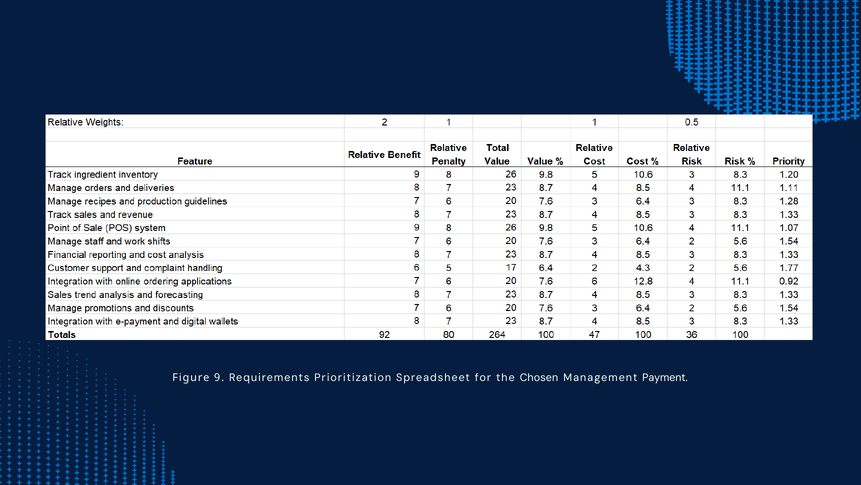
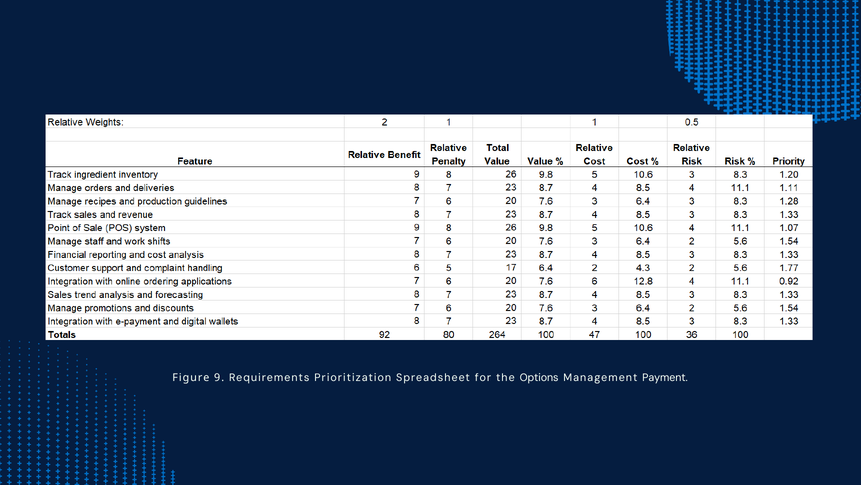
Chosen: Chosen -> Options (539, 377)
